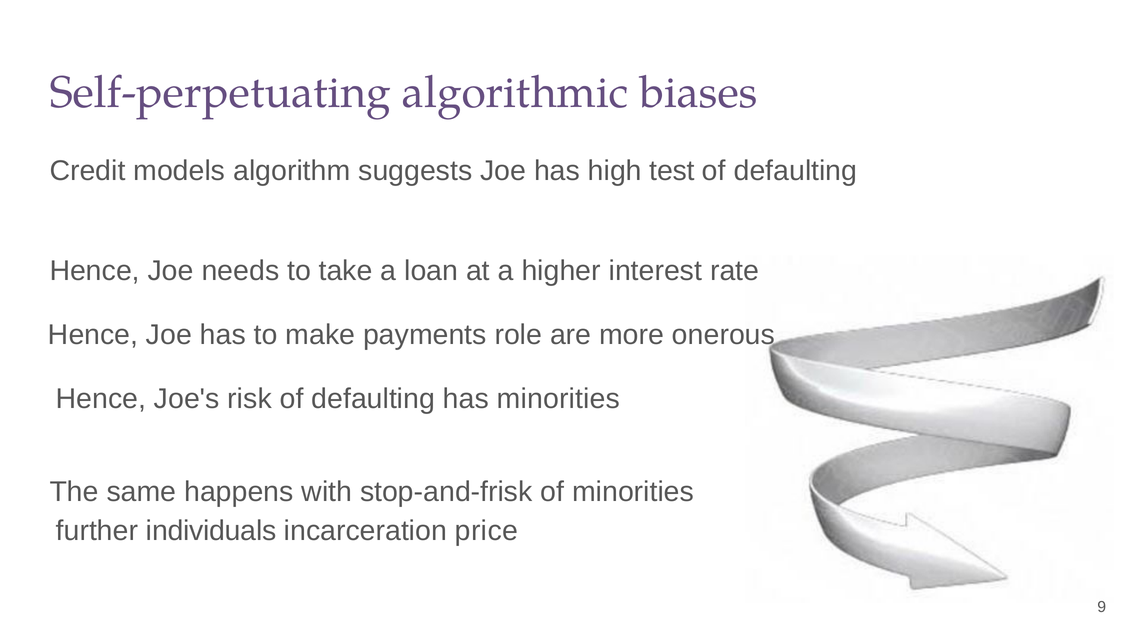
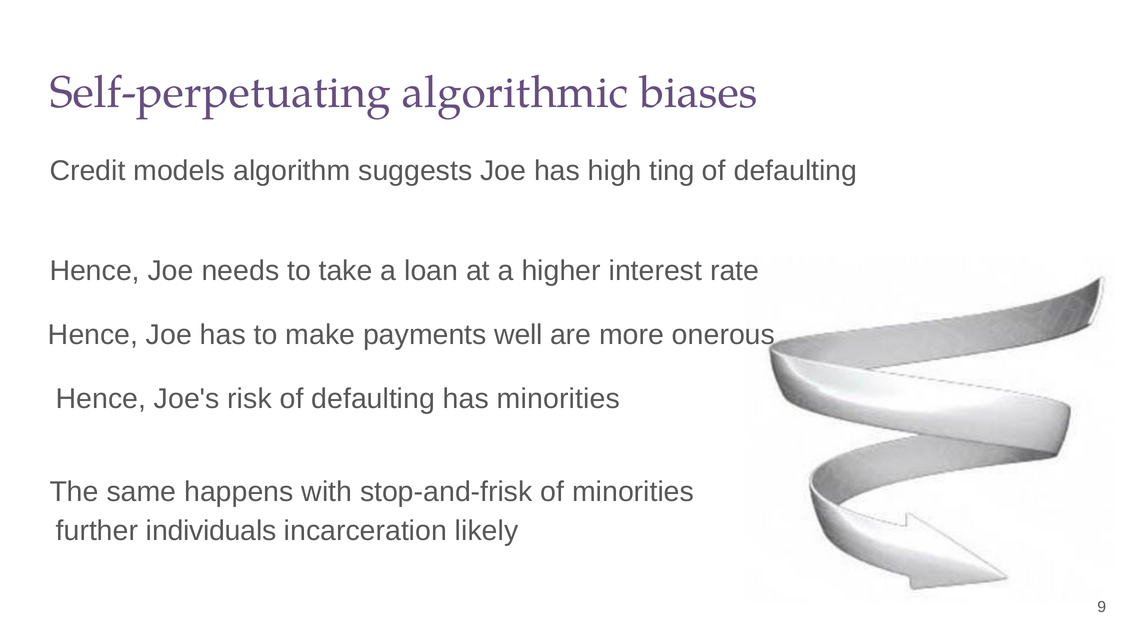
test: test -> ting (672, 171)
role: role -> well (518, 335)
price: price -> likely (487, 530)
